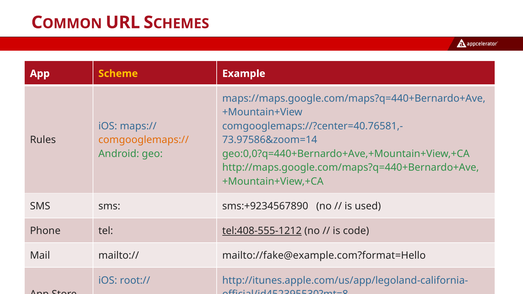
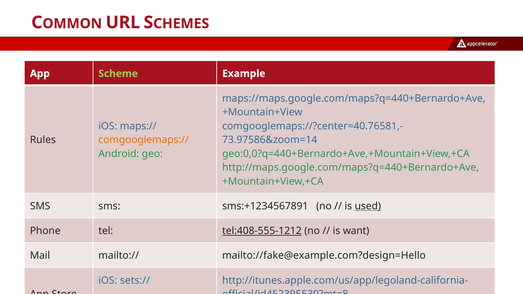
Scheme colour: yellow -> light green (118, 74)
sms:+9234567890: sms:+9234567890 -> sms:+1234567891 (265, 206)
used underline: none -> present (368, 206)
code: code -> want (356, 231)
mailto://fake@example.com?format=Hello: mailto://fake@example.com?format=Hello -> mailto://fake@example.com?design=Hello (324, 256)
root://: root:// -> sets:// (135, 281)
